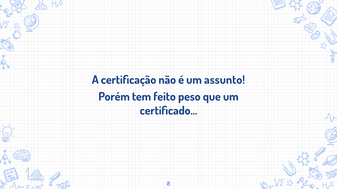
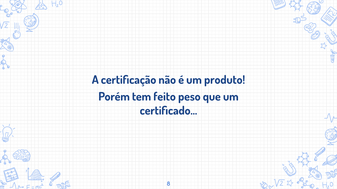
assunto: assunto -> produto (225, 80)
